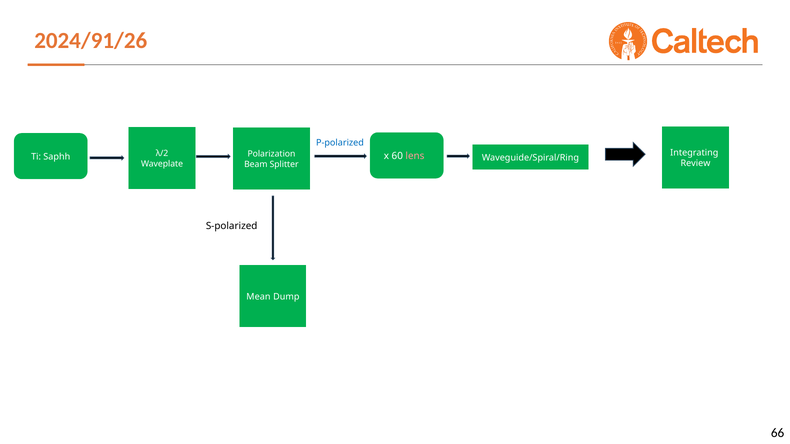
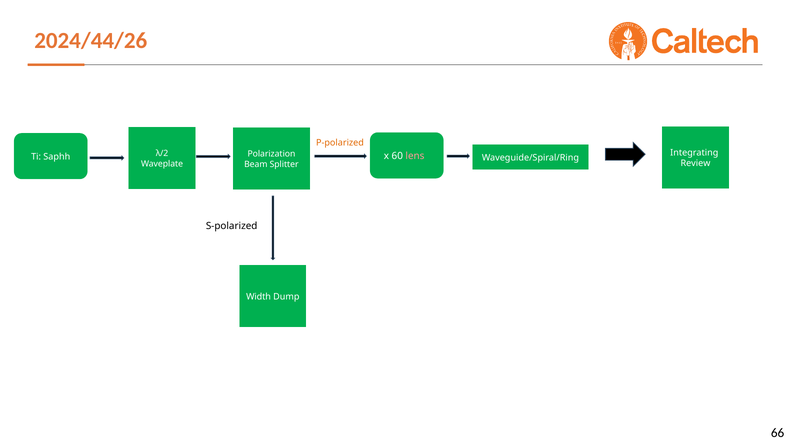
2024/91/26: 2024/91/26 -> 2024/44/26 (91, 41)
P-polarized colour: blue -> orange (340, 143)
Mean: Mean -> Width (259, 297)
